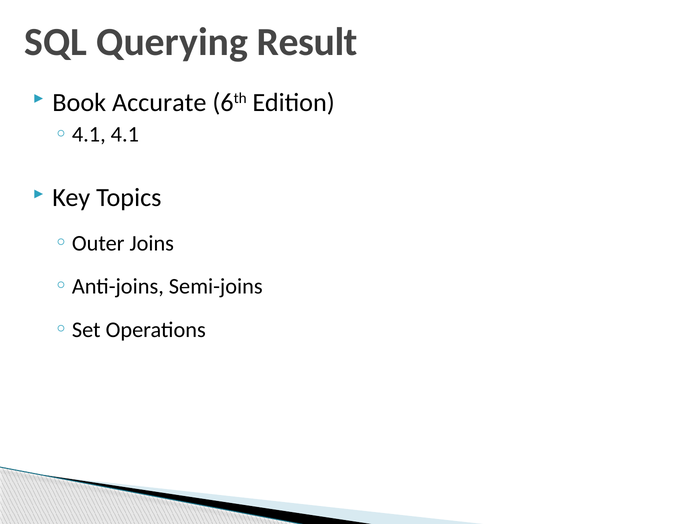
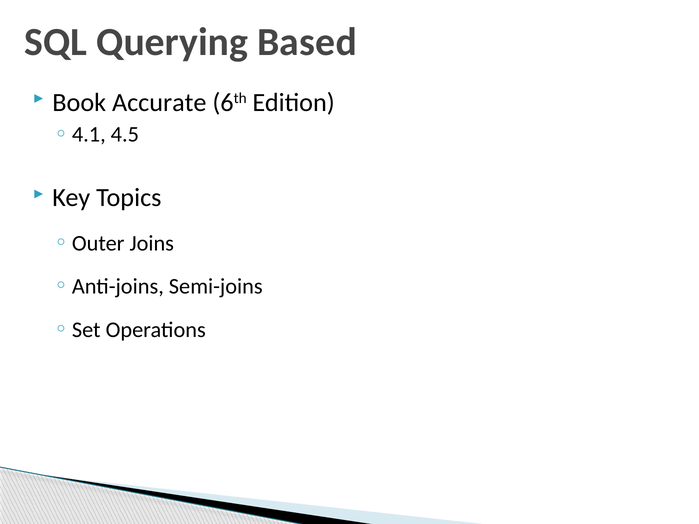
Result: Result -> Based (307, 42)
4.1: 4.1 -> 4.5 (125, 135)
